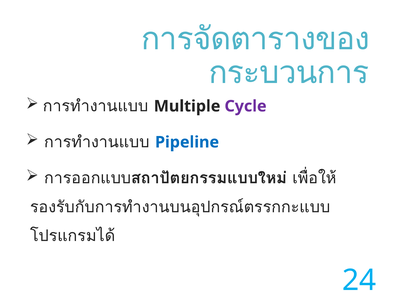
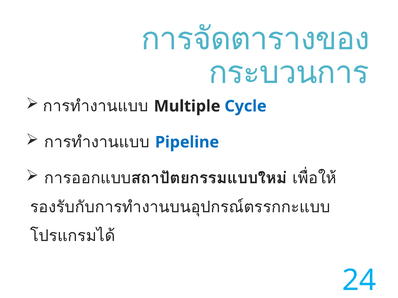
Cycle colour: purple -> blue (246, 106)
